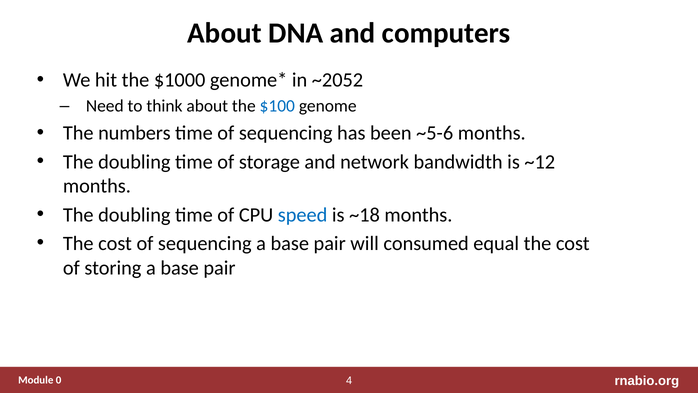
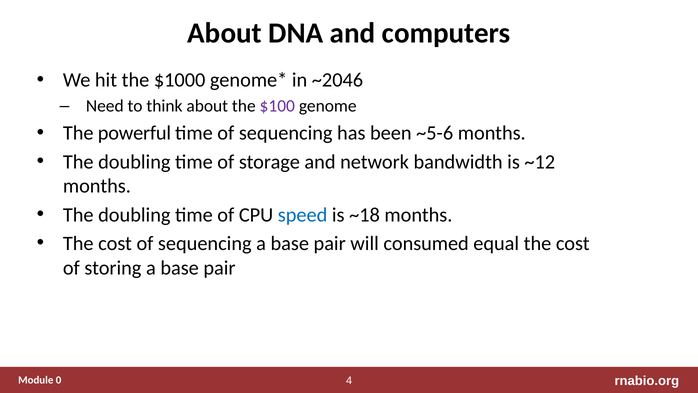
~2052: ~2052 -> ~2046 (338, 80)
$100 colour: blue -> purple (277, 106)
numbers: numbers -> powerful (134, 133)
